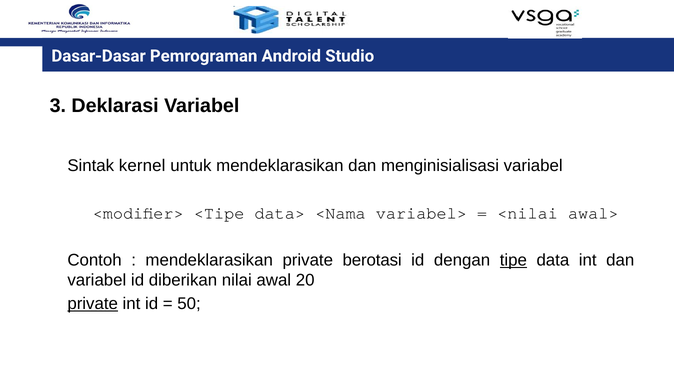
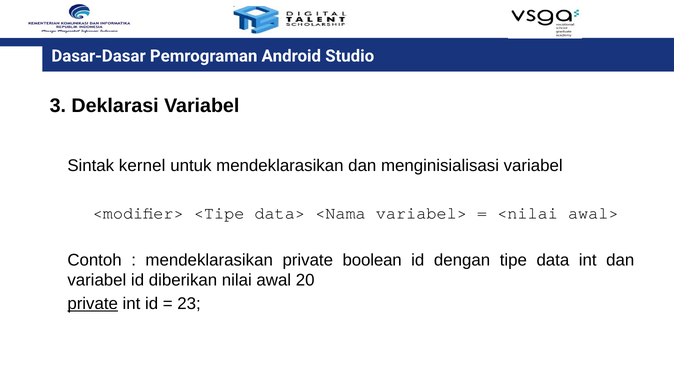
berotasi: berotasi -> boolean (372, 260)
tipe underline: present -> none (513, 260)
50: 50 -> 23 (189, 304)
